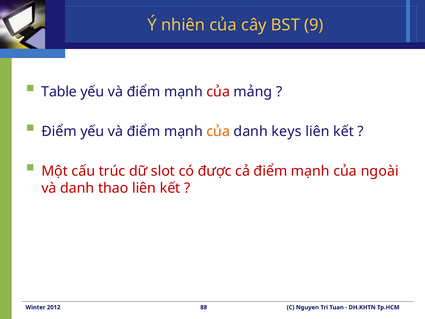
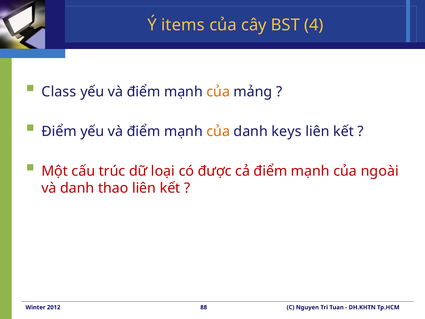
nhiên: nhiên -> items (183, 25)
9: 9 -> 4 (314, 25)
Table: Table -> Class (59, 92)
của colour: red -> orange (218, 92)
slot: slot -> loại (163, 171)
